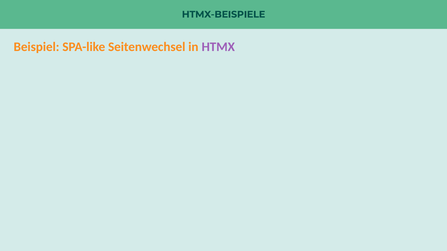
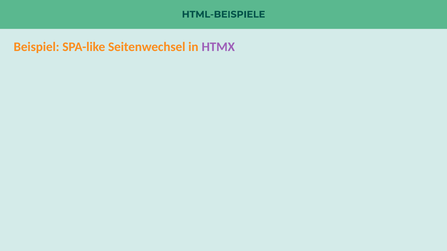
HTMX-BEISPIELE: HTMX-BEISPIELE -> HTML-BEISPIELE (224, 14)
